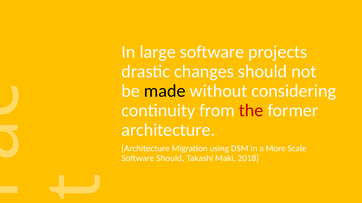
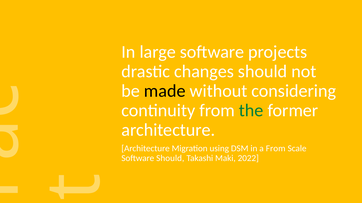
the colour: red -> green (251, 111)
a More: More -> From (276, 149)
2018: 2018 -> 2022 (248, 159)
